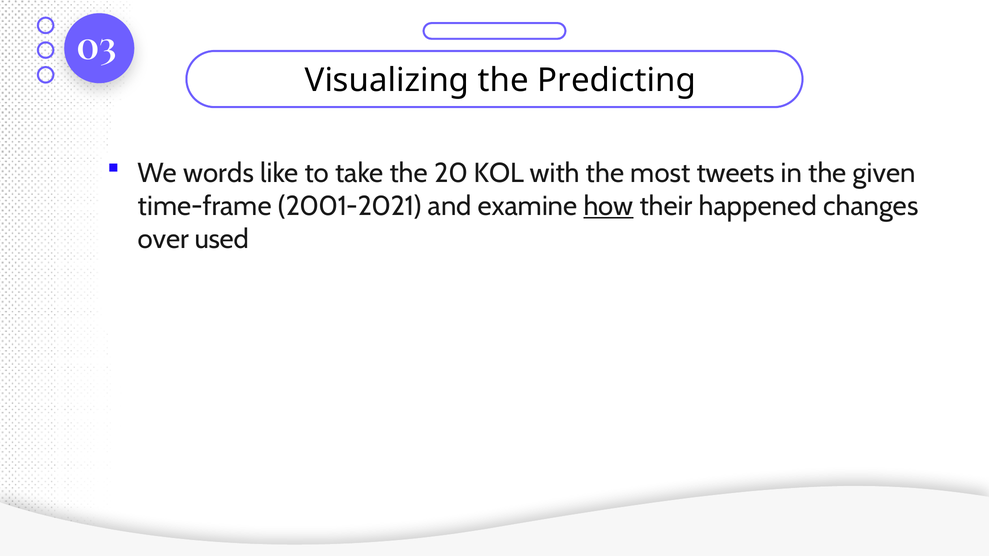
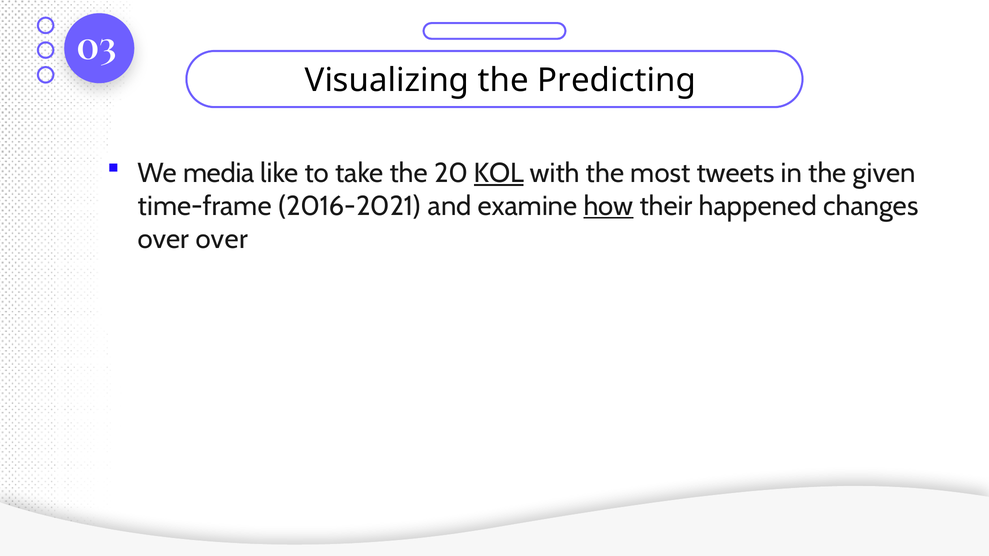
words: words -> media (219, 173)
KOL underline: none -> present (499, 173)
2001-2021: 2001-2021 -> 2016-2021 (350, 206)
over used: used -> over (222, 239)
